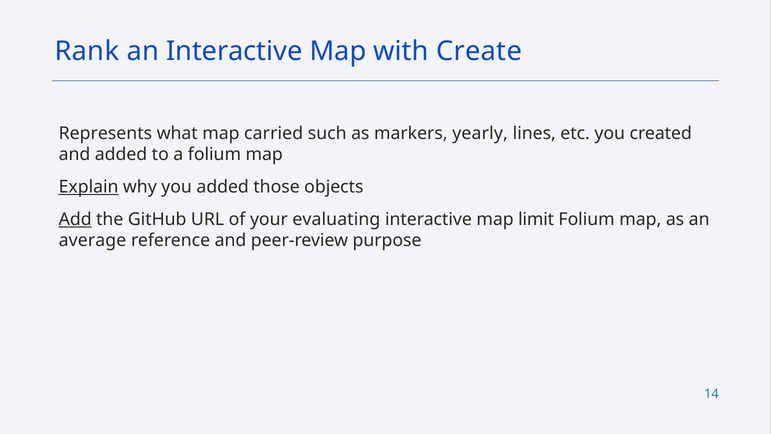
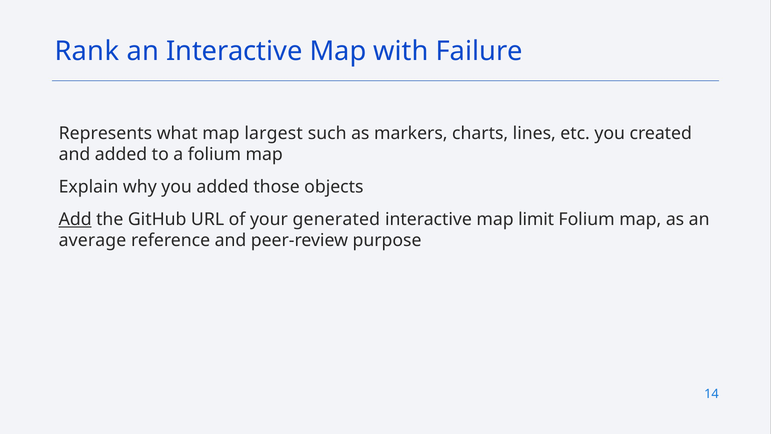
Create: Create -> Failure (479, 51)
carried: carried -> largest (274, 133)
yearly: yearly -> charts (480, 133)
Explain underline: present -> none (89, 187)
evaluating: evaluating -> generated (336, 219)
